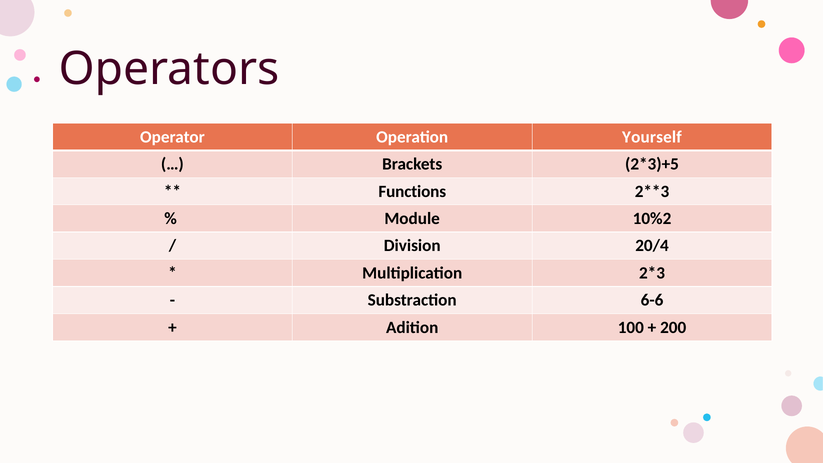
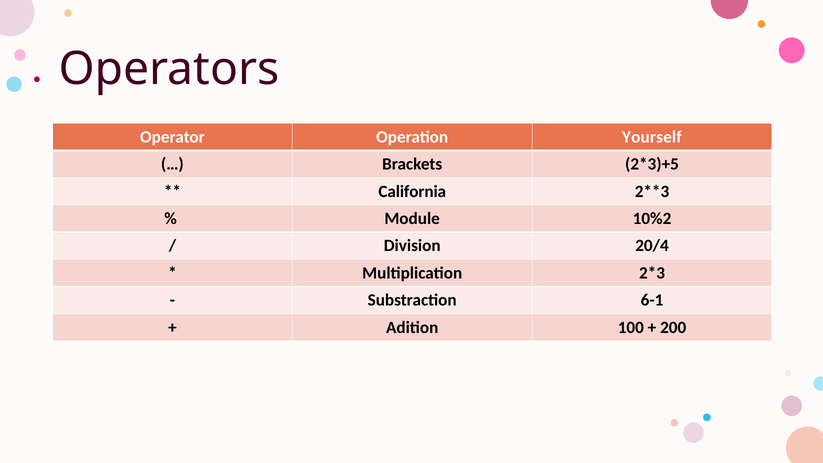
Functions: Functions -> California (412, 191)
6-6: 6-6 -> 6-1 (652, 300)
